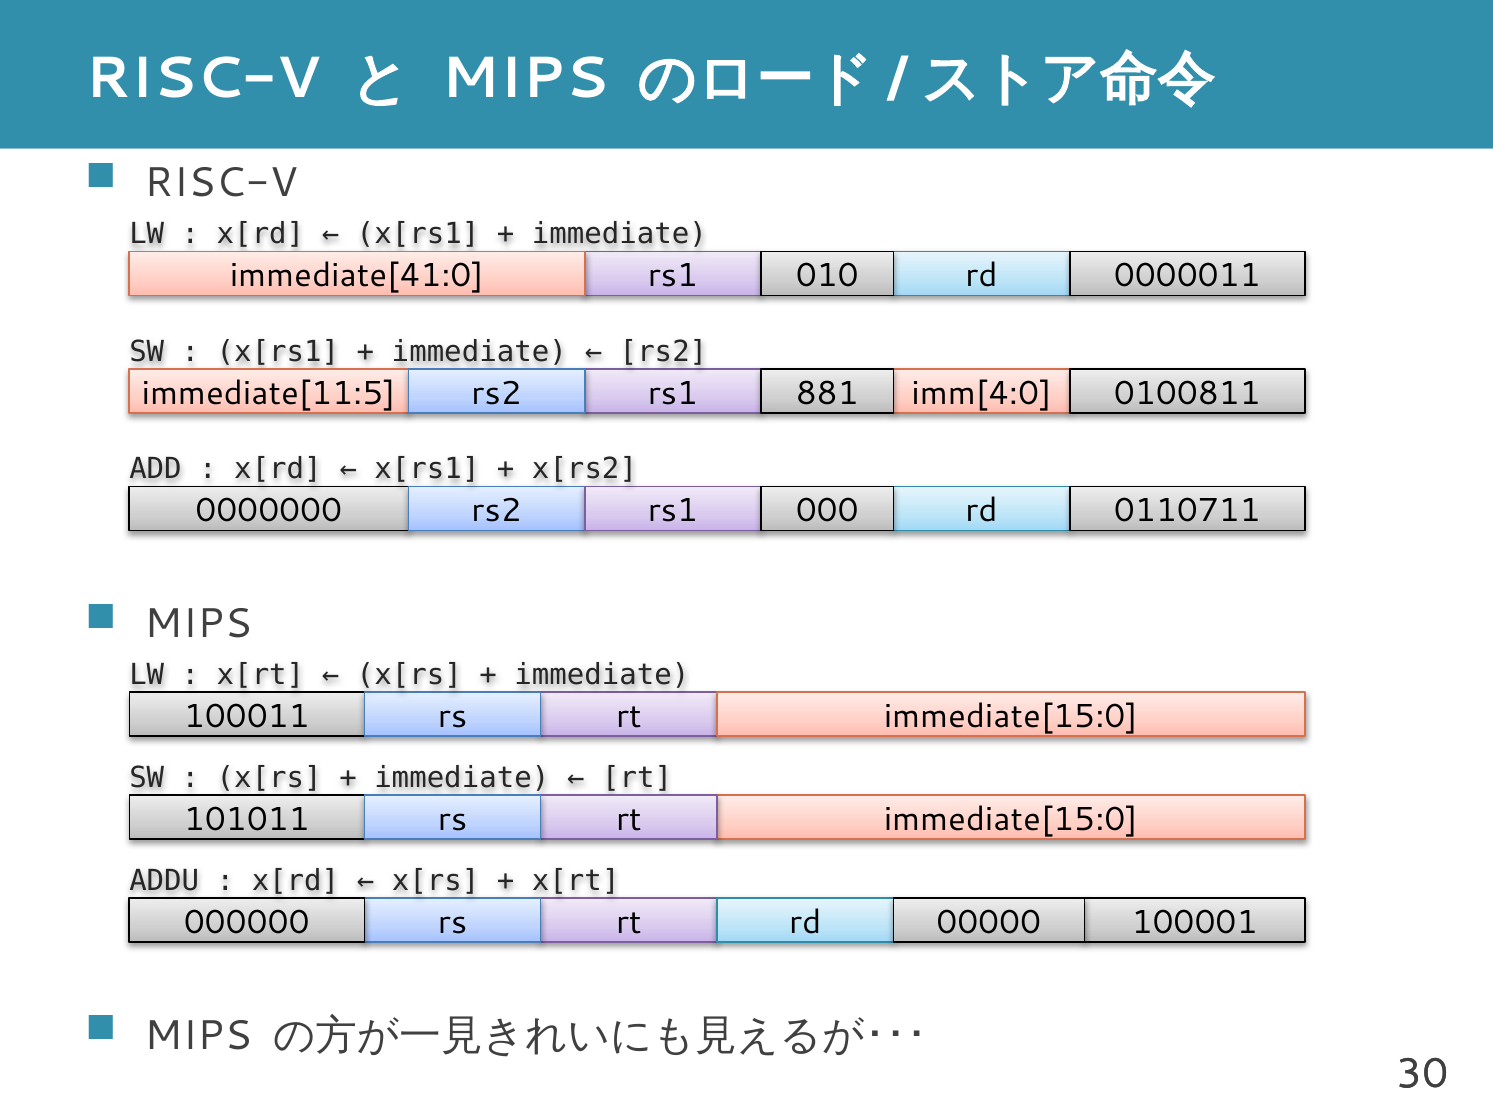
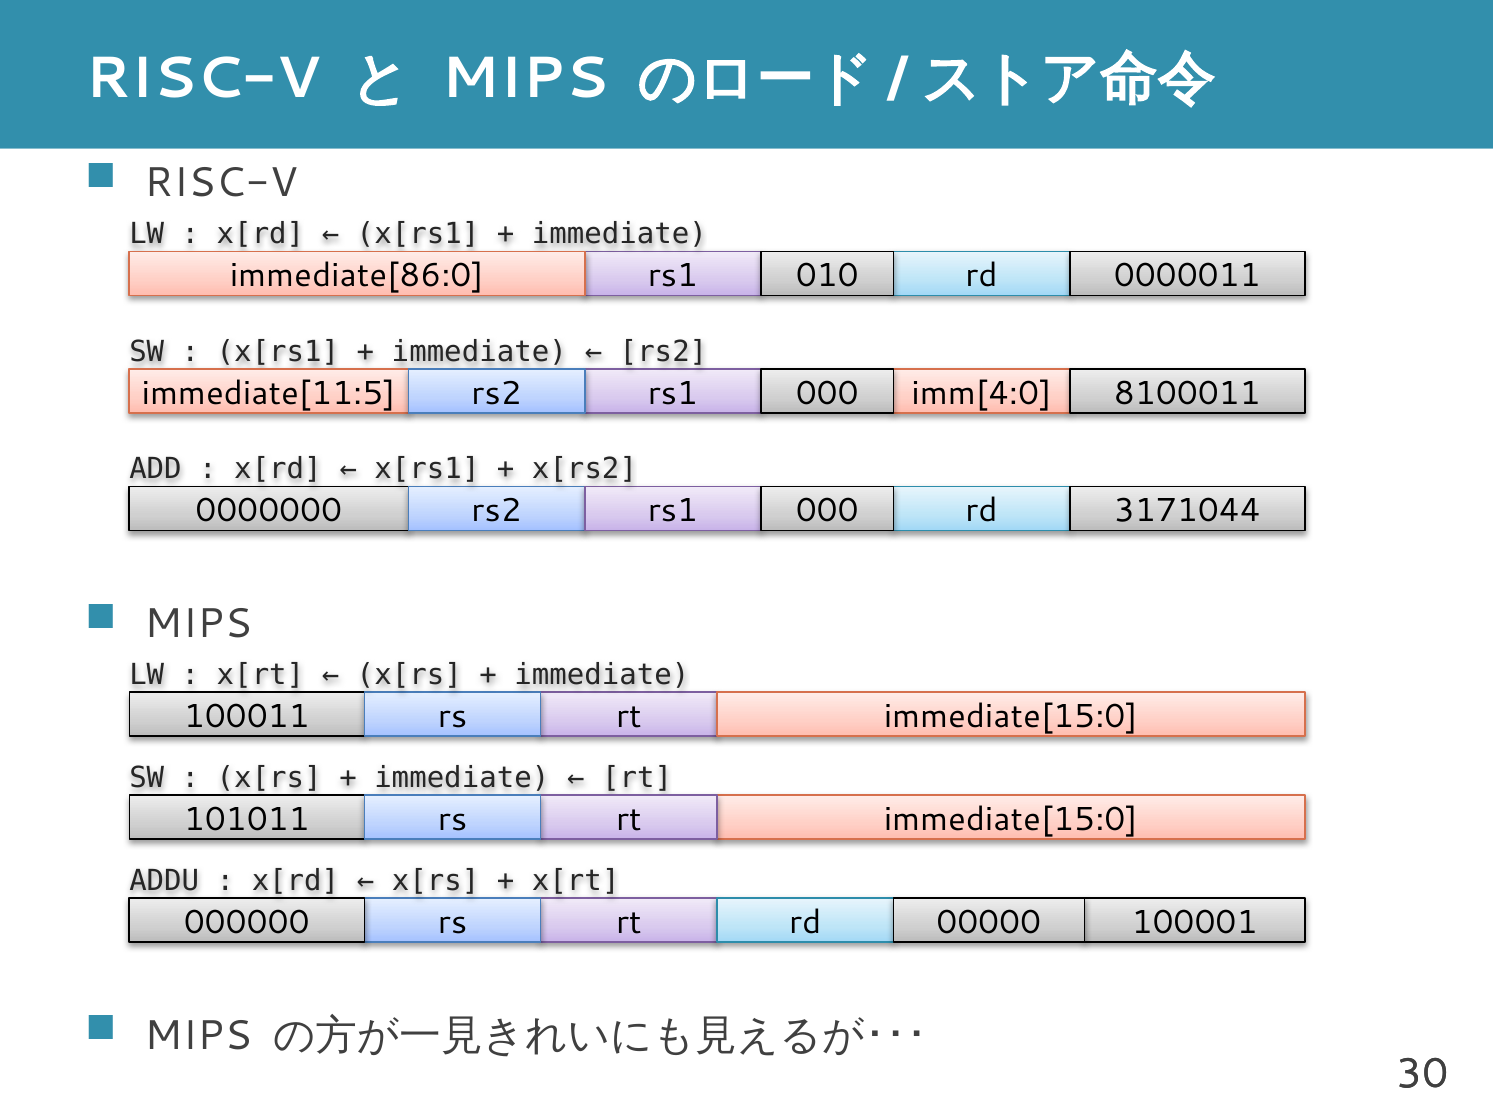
immediate[41:0: immediate[41:0 -> immediate[86:0 (357, 276)
881: 881 -> 000 (827, 393)
0100811: 0100811 -> 8100011 (1187, 393)
0110711: 0110711 -> 3171044 (1187, 511)
